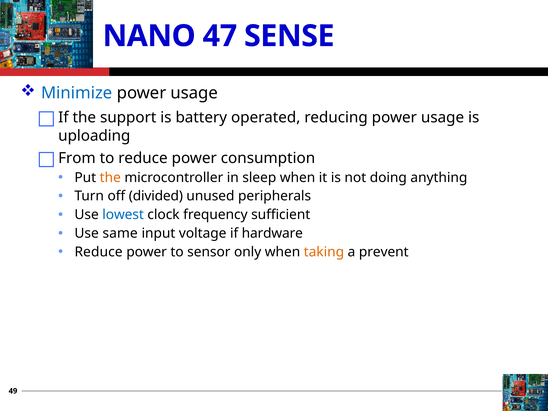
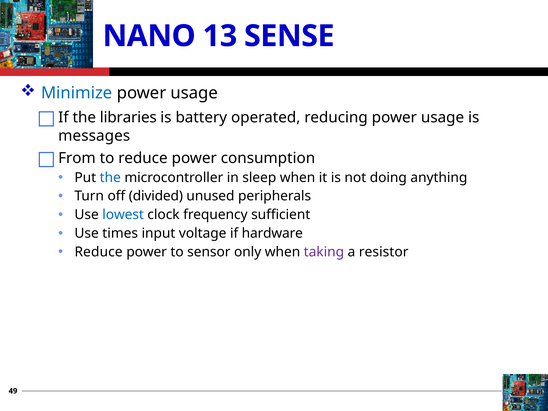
47: 47 -> 13 (220, 36)
support: support -> libraries (128, 118)
uploading: uploading -> messages (94, 136)
the colour: orange -> blue (110, 178)
same: same -> times (120, 233)
taking colour: orange -> purple (324, 252)
prevent: prevent -> resistor (384, 252)
